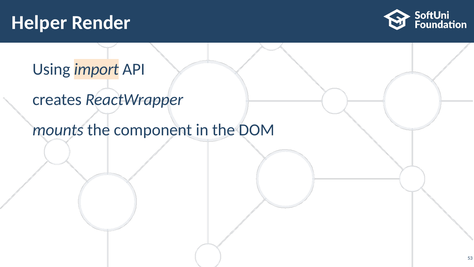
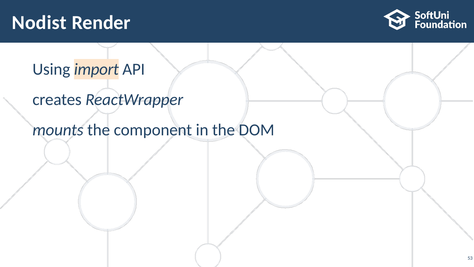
Helper: Helper -> Nodist (39, 22)
